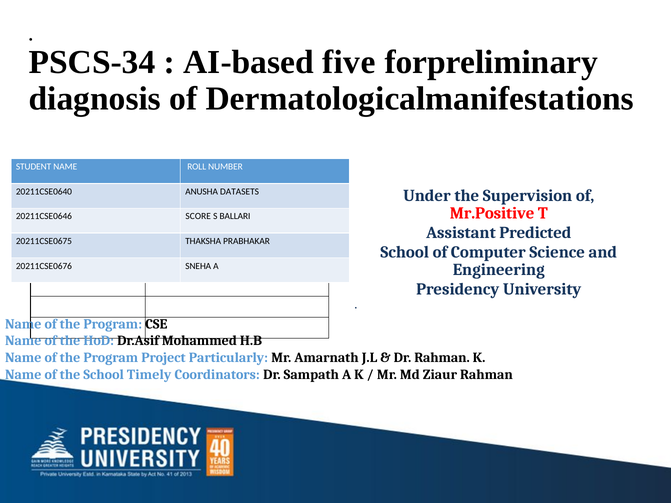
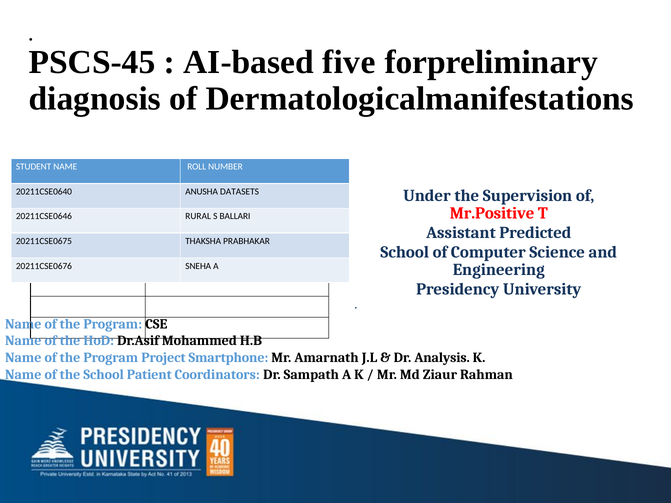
PSCS-34: PSCS-34 -> PSCS-45 (92, 62)
SCORE: SCORE -> RURAL (198, 217)
Particularly: Particularly -> Smartphone (228, 358)
Dr Rahman: Rahman -> Analysis (442, 358)
Timely: Timely -> Patient (149, 375)
